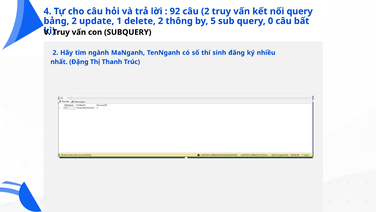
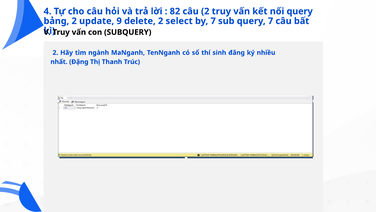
92: 92 -> 82 (175, 11)
1: 1 -> 9 (119, 21)
thông: thông -> select (179, 21)
by 5: 5 -> 7 (213, 21)
query 0: 0 -> 7 (271, 21)
